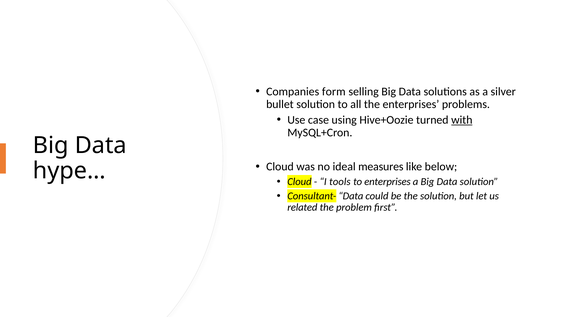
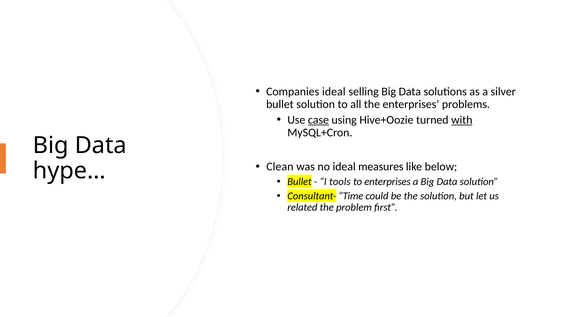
Companies form: form -> ideal (334, 92)
case underline: none -> present (318, 120)
Cloud: Cloud -> Clean (280, 167)
Cloud: Cloud -> Bullet (299, 182)
Consultant- Data: Data -> Time (351, 196)
